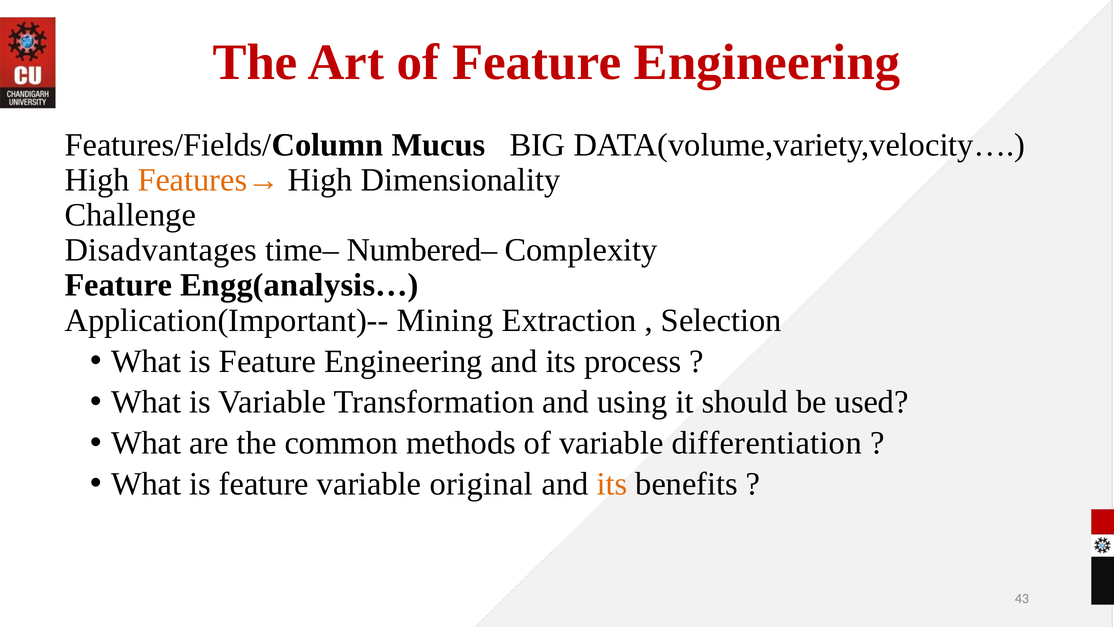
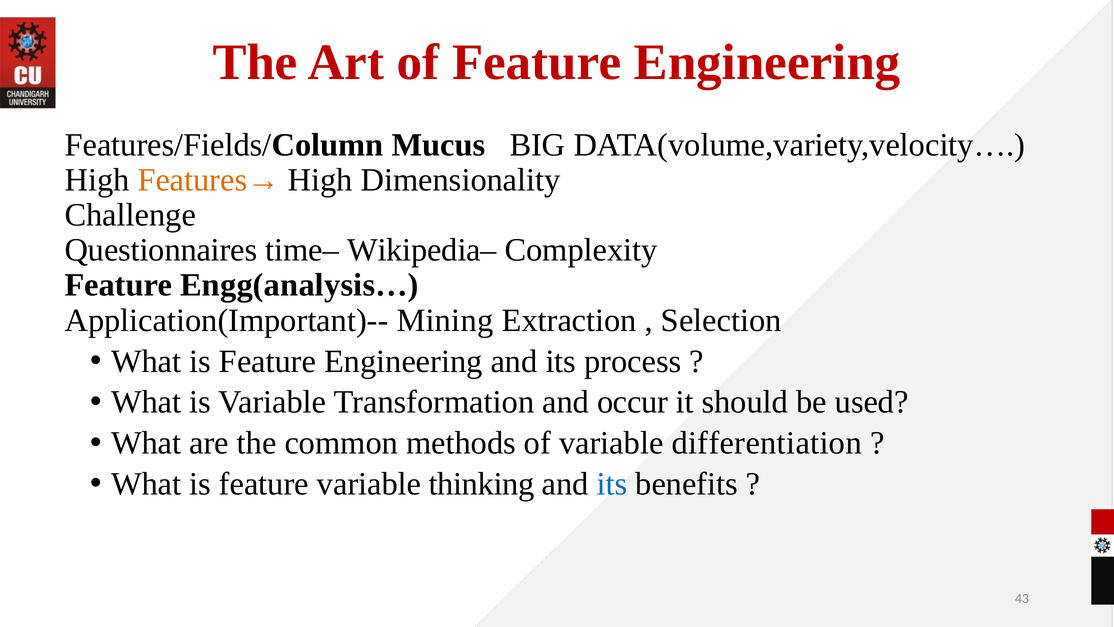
Disadvantages: Disadvantages -> Questionnaires (161, 250)
Numbered–: Numbered– -> Wikipedia– (422, 250)
using: using -> occur (632, 402)
original: original -> thinking (482, 484)
its colour: orange -> blue (612, 484)
